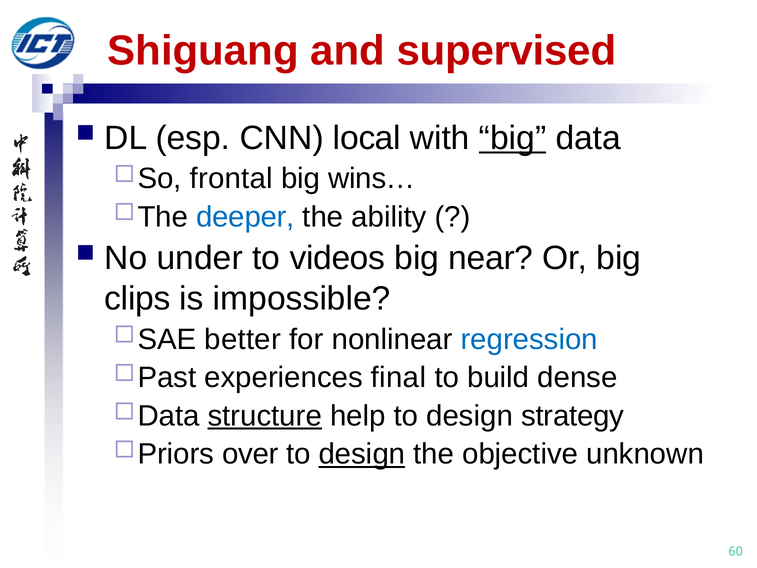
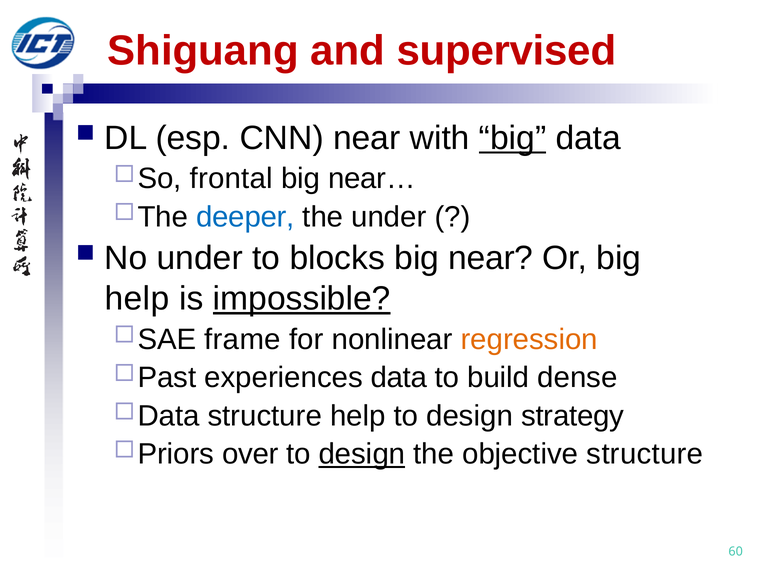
CNN local: local -> near (367, 138)
wins…: wins… -> near… (372, 178)
the ability: ability -> under (389, 217)
videos: videos -> blocks (337, 258)
clips: clips -> help (137, 299)
impossible underline: none -> present (302, 299)
better: better -> frame (243, 339)
regression colour: blue -> orange (529, 339)
experiences final: final -> data (399, 377)
structure underline: present -> none (265, 416)
objective unknown: unknown -> structure (645, 454)
